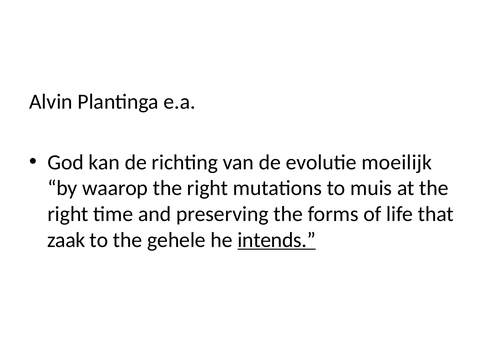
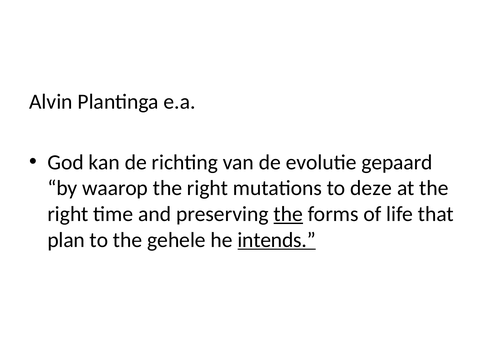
moeilijk: moeilijk -> gepaard (397, 162)
muis: muis -> deze (371, 188)
the underline: none -> present (288, 214)
zaak: zaak -> plan (66, 240)
